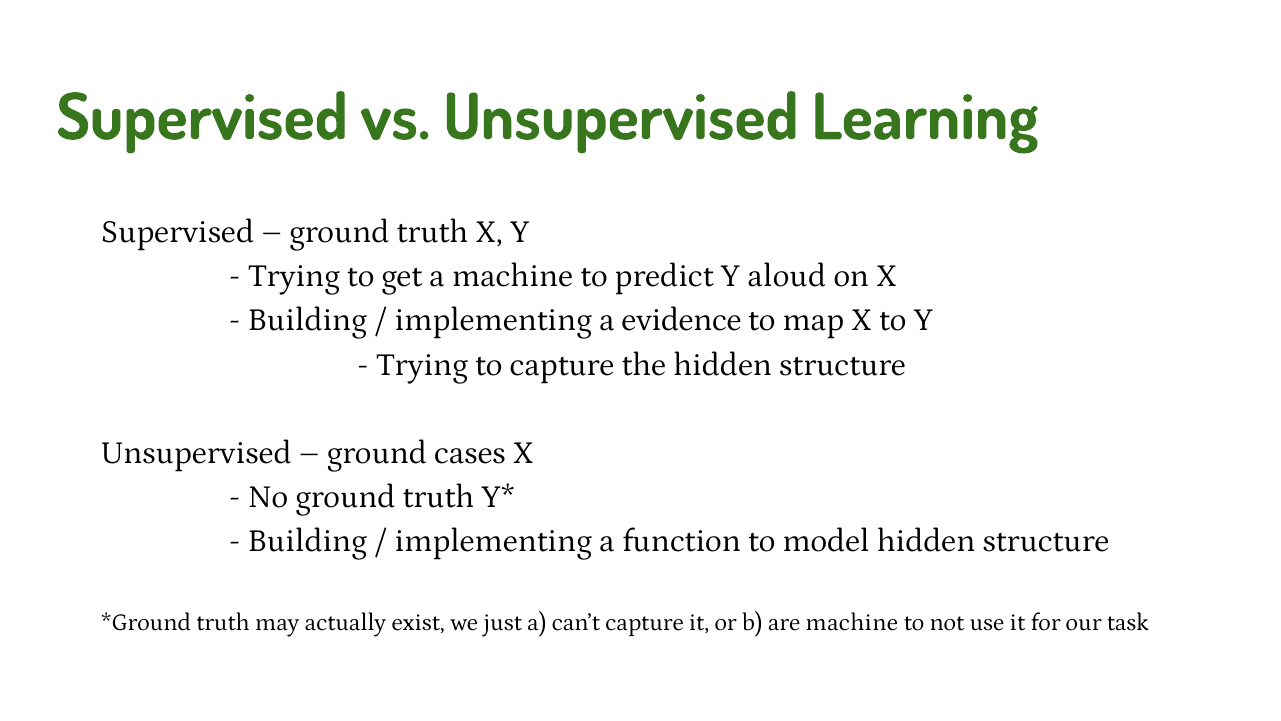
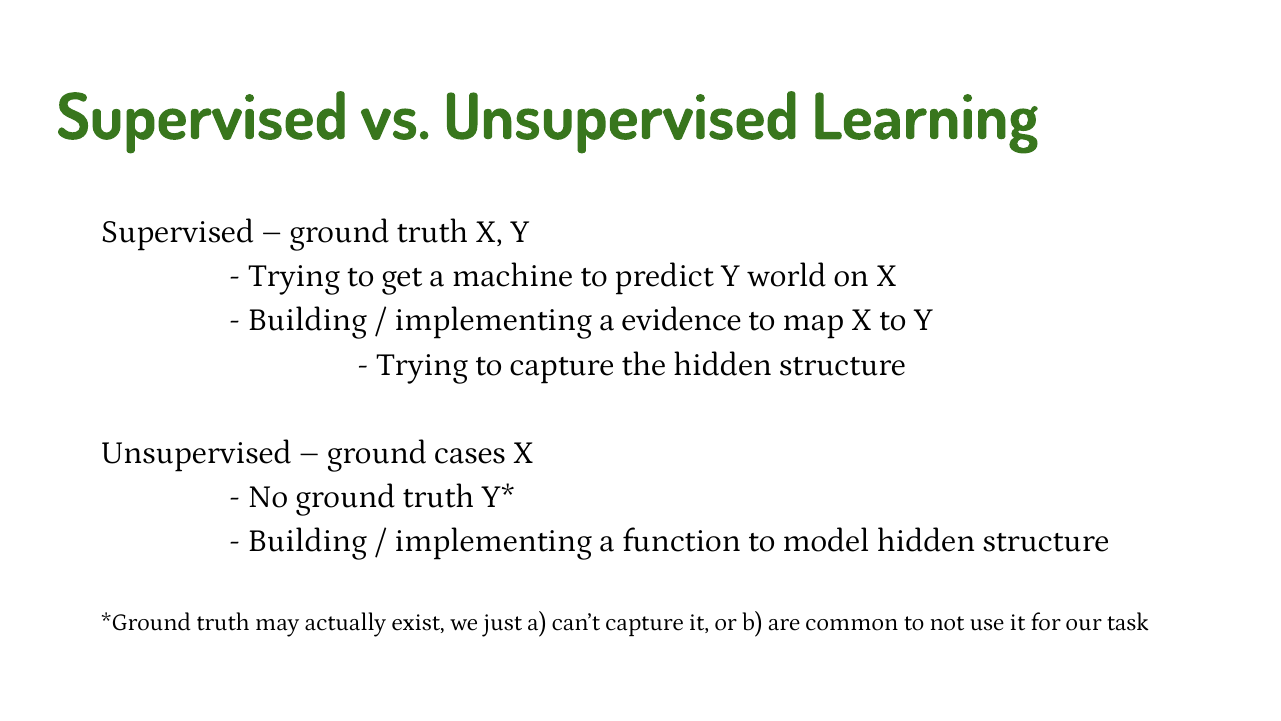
aloud: aloud -> world (787, 276)
are machine: machine -> common (852, 622)
